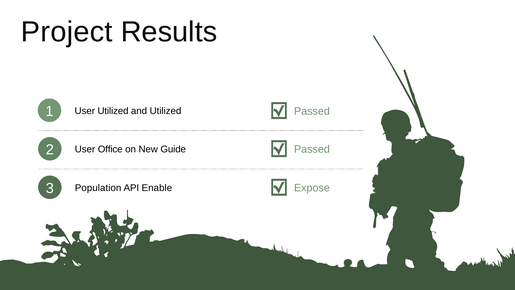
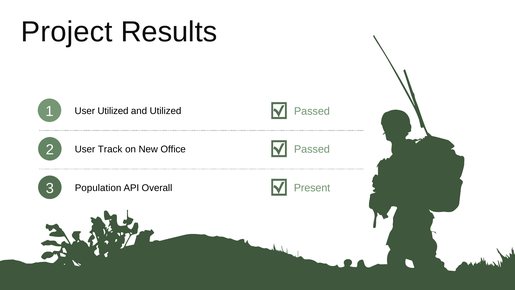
Office: Office -> Track (110, 149)
Guide: Guide -> Office (173, 149)
Expose: Expose -> Present (312, 188)
Enable: Enable -> Overall (157, 188)
